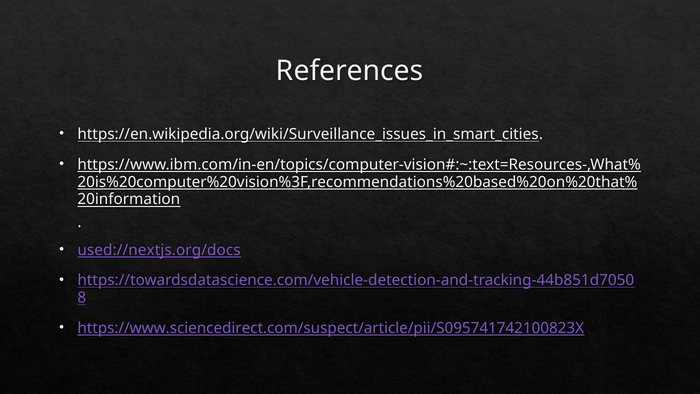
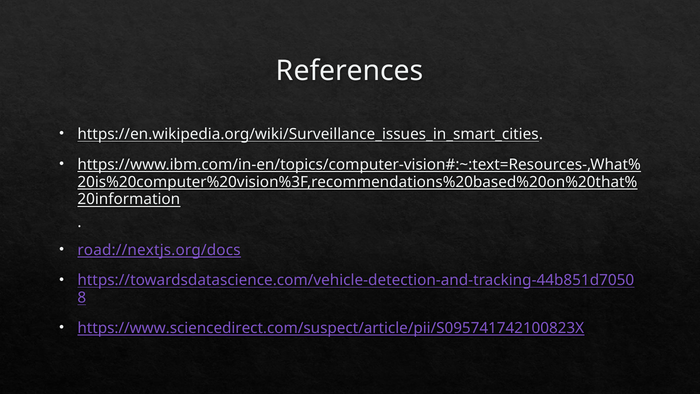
used://nextjs.org/docs: used://nextjs.org/docs -> road://nextjs.org/docs (159, 250)
